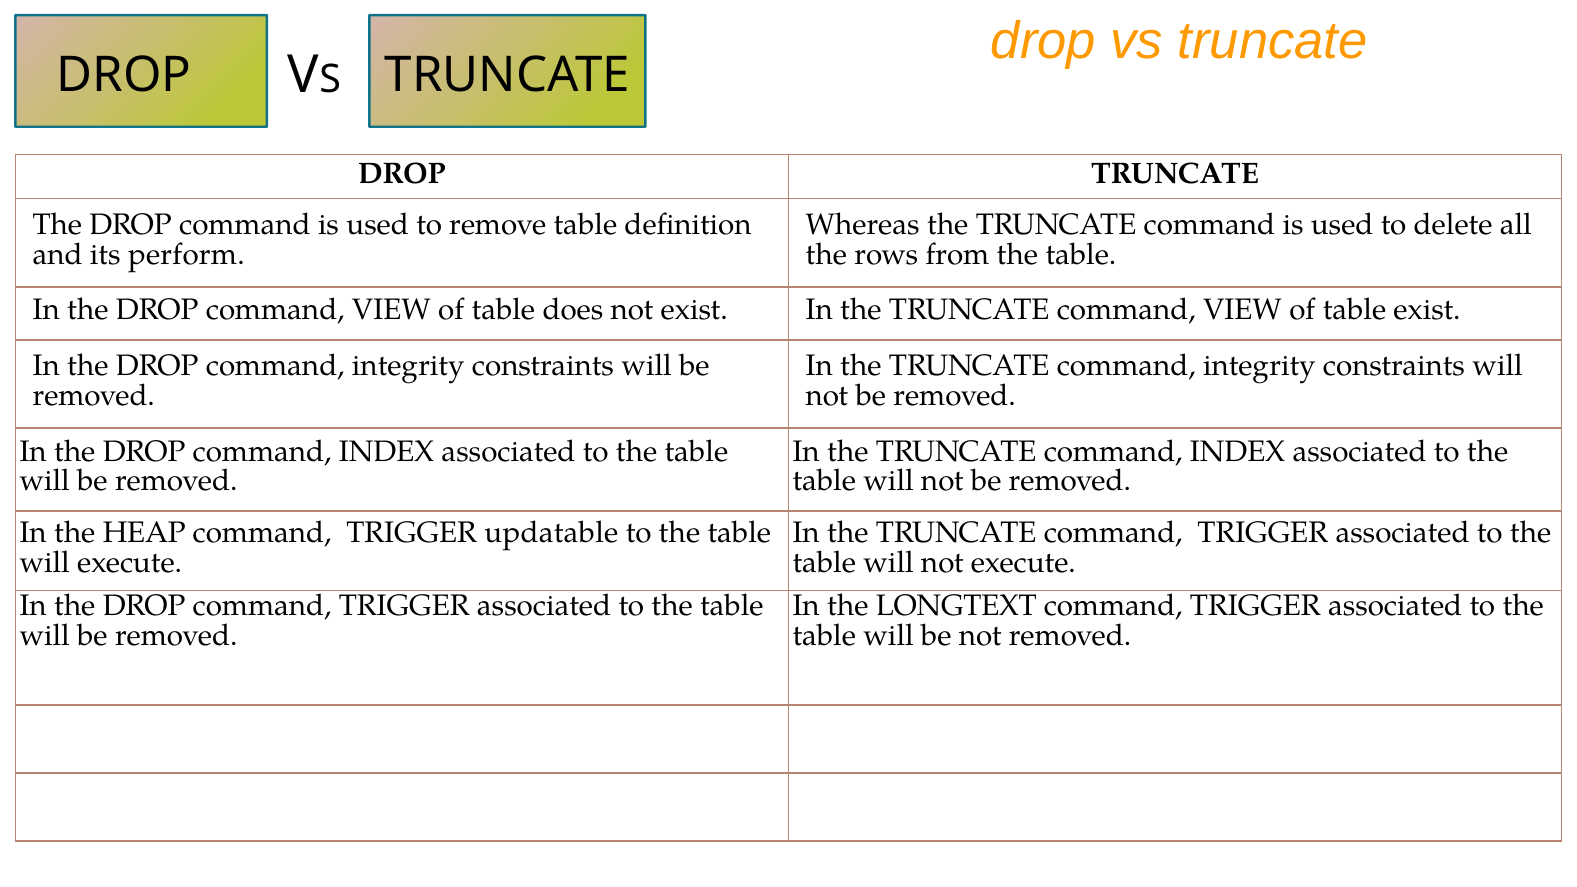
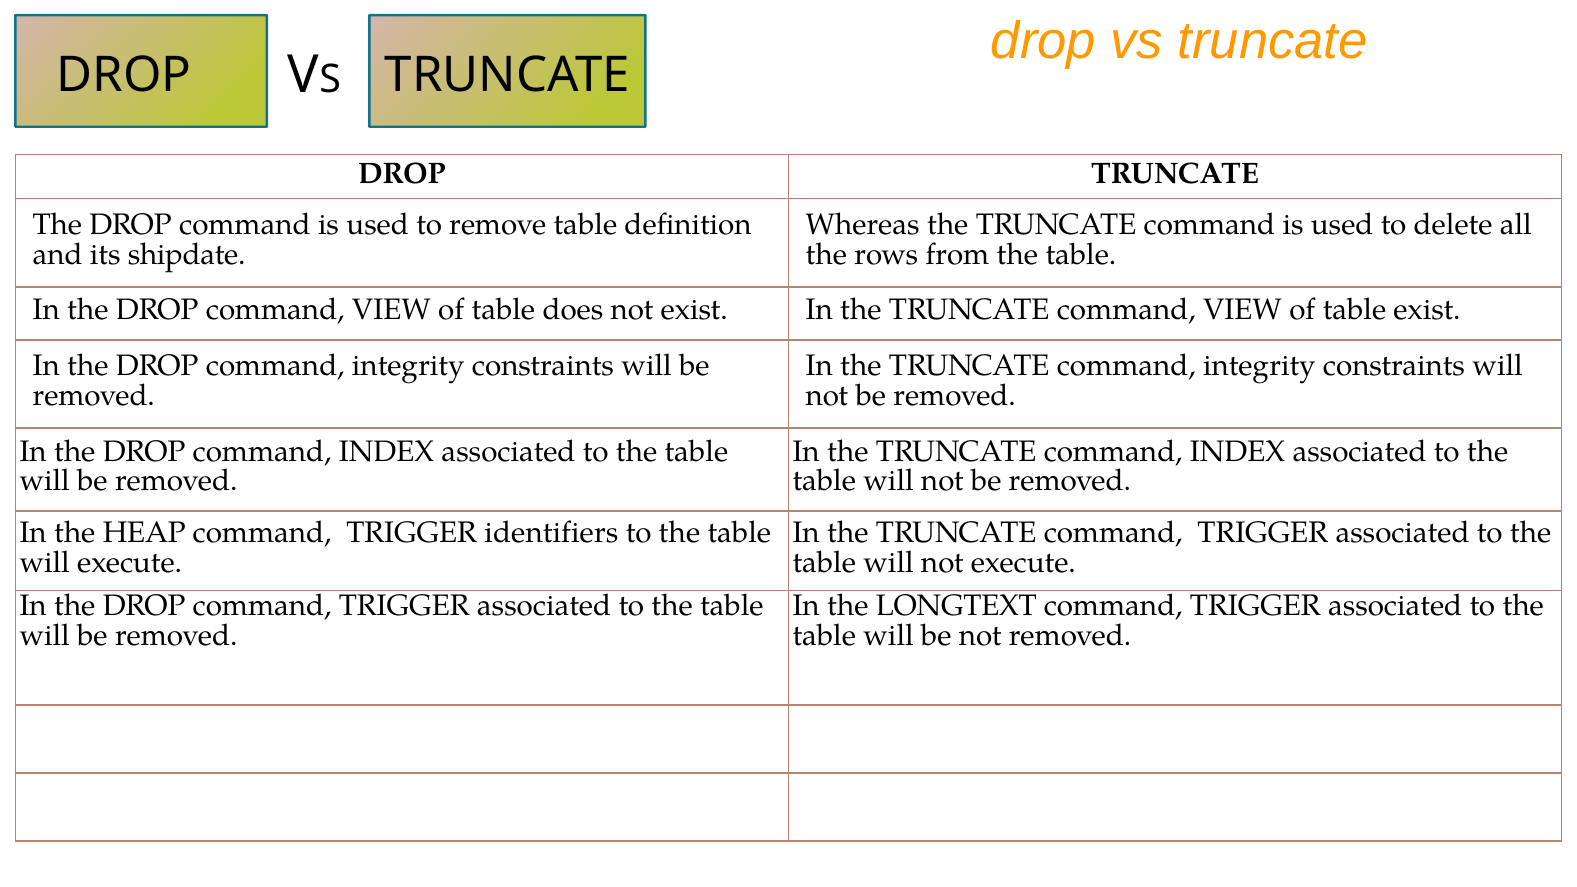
perform: perform -> shipdate (187, 254)
updatable: updatable -> identifiers (551, 533)
